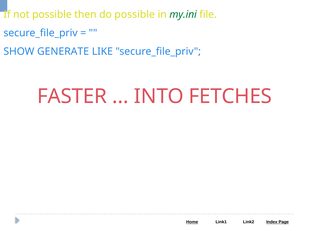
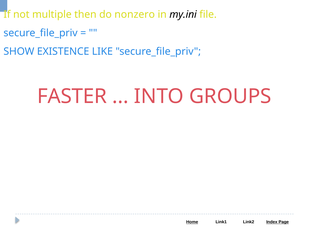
not possible: possible -> multiple (52, 15)
do possible: possible -> nonzero (135, 15)
my.ini colour: green -> black (183, 15)
GENERATE: GENERATE -> EXISTENCE (63, 52)
FETCHES: FETCHES -> GROUPS (230, 97)
